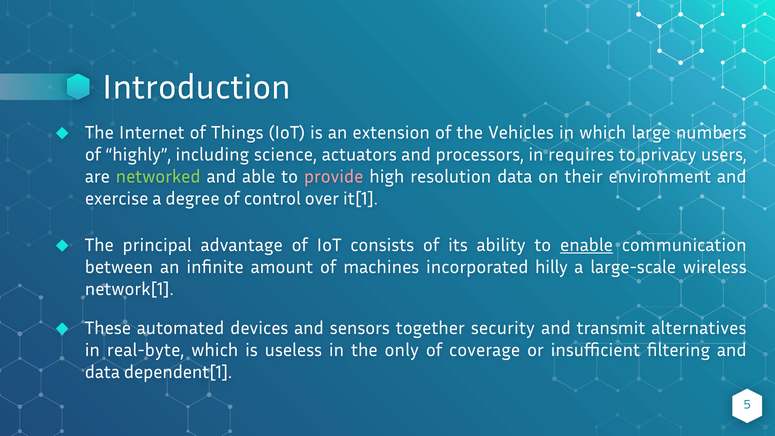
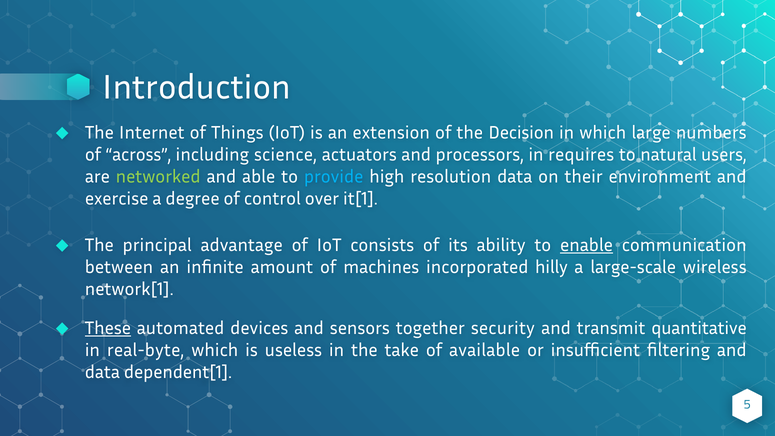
Vehicles: Vehicles -> Decision (521, 133)
highly: highly -> across (138, 155)
privacy: privacy -> natural (669, 155)
provide colour: pink -> light blue (334, 176)
These underline: none -> present (108, 328)
alternatives: alternatives -> quantitative (699, 328)
only: only -> take (402, 350)
coverage: coverage -> available (485, 350)
